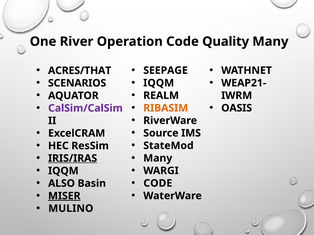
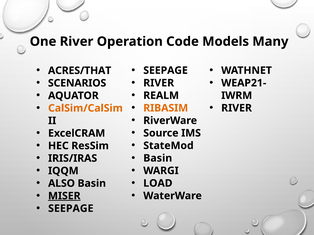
Quality: Quality -> Models (226, 42)
IQQM: IQQM -> RIVER (159, 83)
OASIS: OASIS -> RIVER (237, 108)
CalSim/CalSim colour: purple -> orange (85, 108)
Many: Many -> Basin (158, 158)
IRIS/IRAS underline: present -> none (73, 159)
CODE: CODE -> LOAD (158, 184)
MULINO: MULINO -> SEEPAGE (71, 209)
